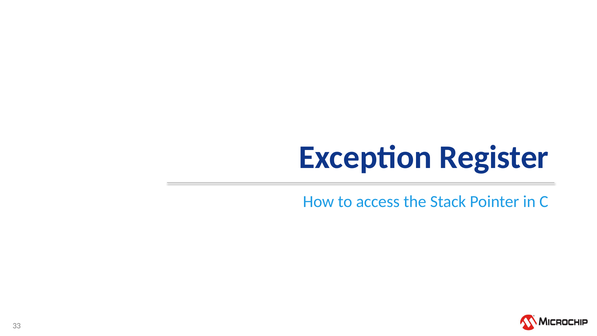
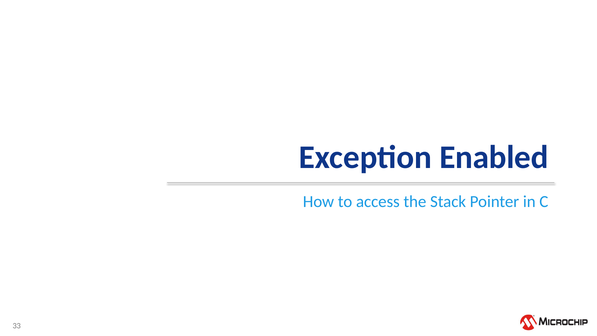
Register: Register -> Enabled (494, 157)
